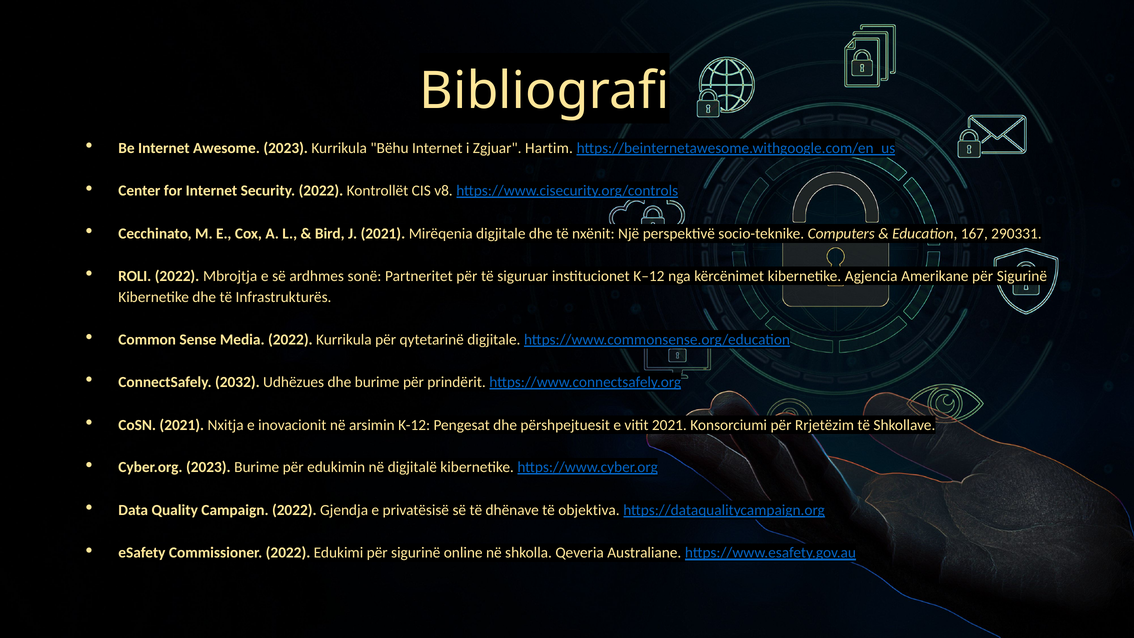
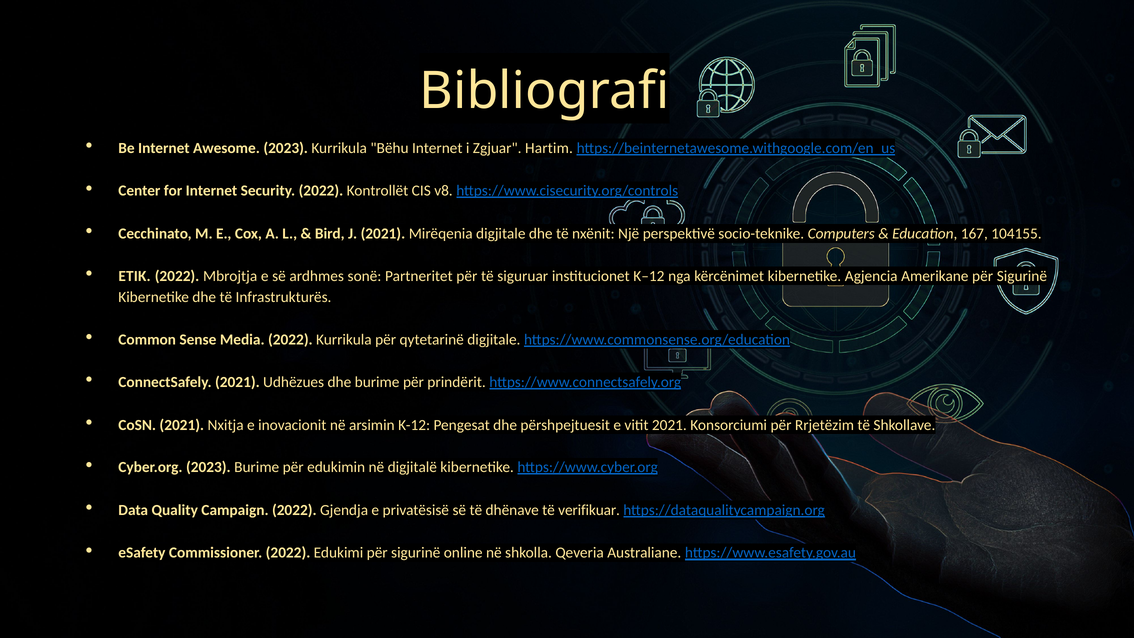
290331: 290331 -> 104155 (1016, 234)
ROLI: ROLI -> ETIK (135, 276)
ConnectSafely 2032: 2032 -> 2021 (237, 382)
objektiva: objektiva -> verifikuar (589, 510)
